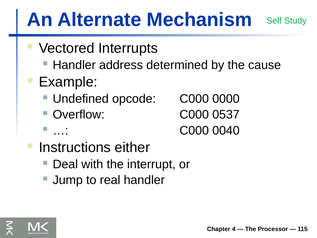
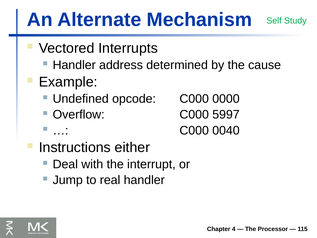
0537: 0537 -> 5997 (226, 115)
